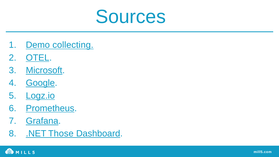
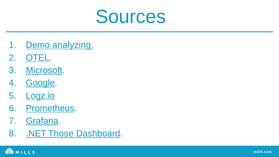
collecting: collecting -> analyzing (73, 45)
